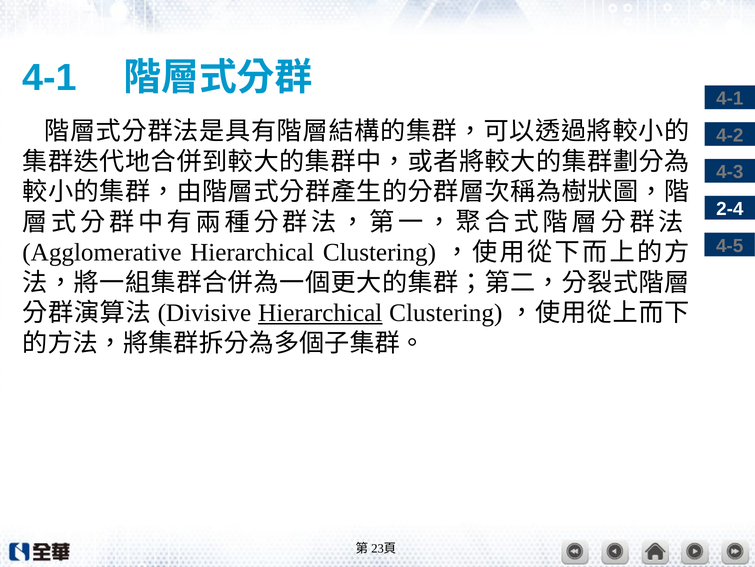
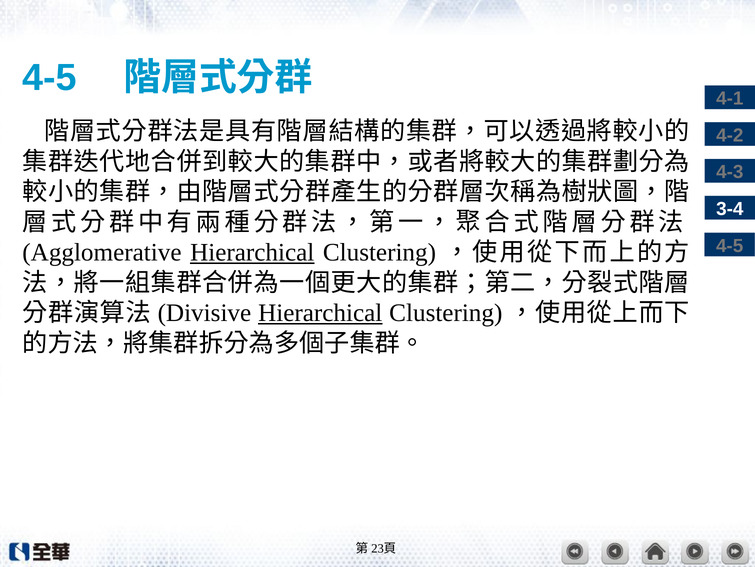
4-1: 4-1 -> 4-5 (50, 78)
2-4: 2-4 -> 3-4 (730, 209)
Hierarchical underline: none -> present (252, 252)
